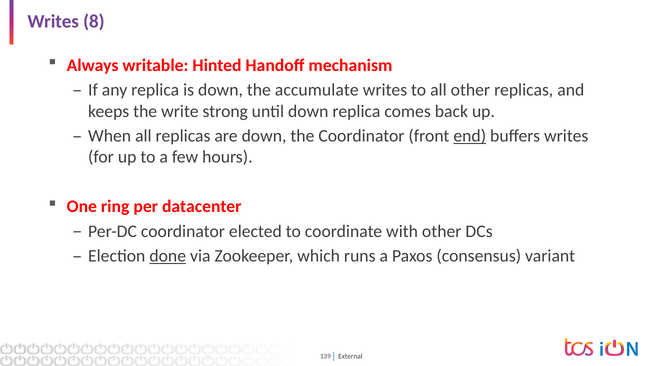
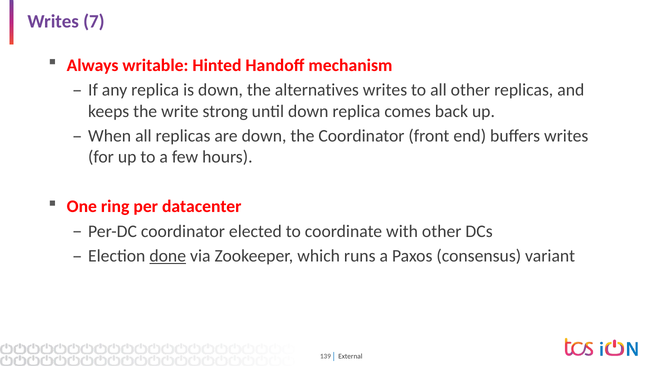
8: 8 -> 7 (94, 22)
accumulate: accumulate -> alternatives (317, 90)
end underline: present -> none (470, 136)
